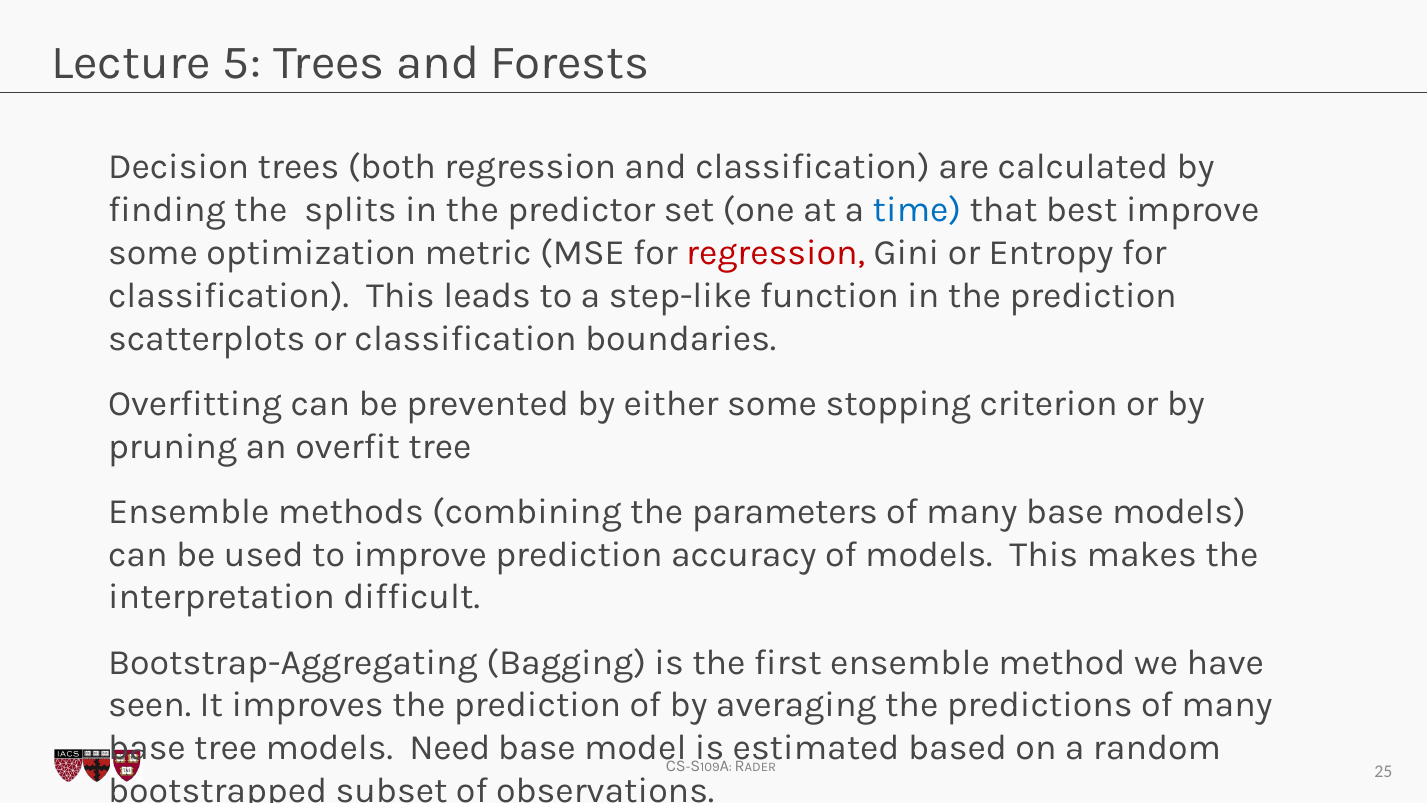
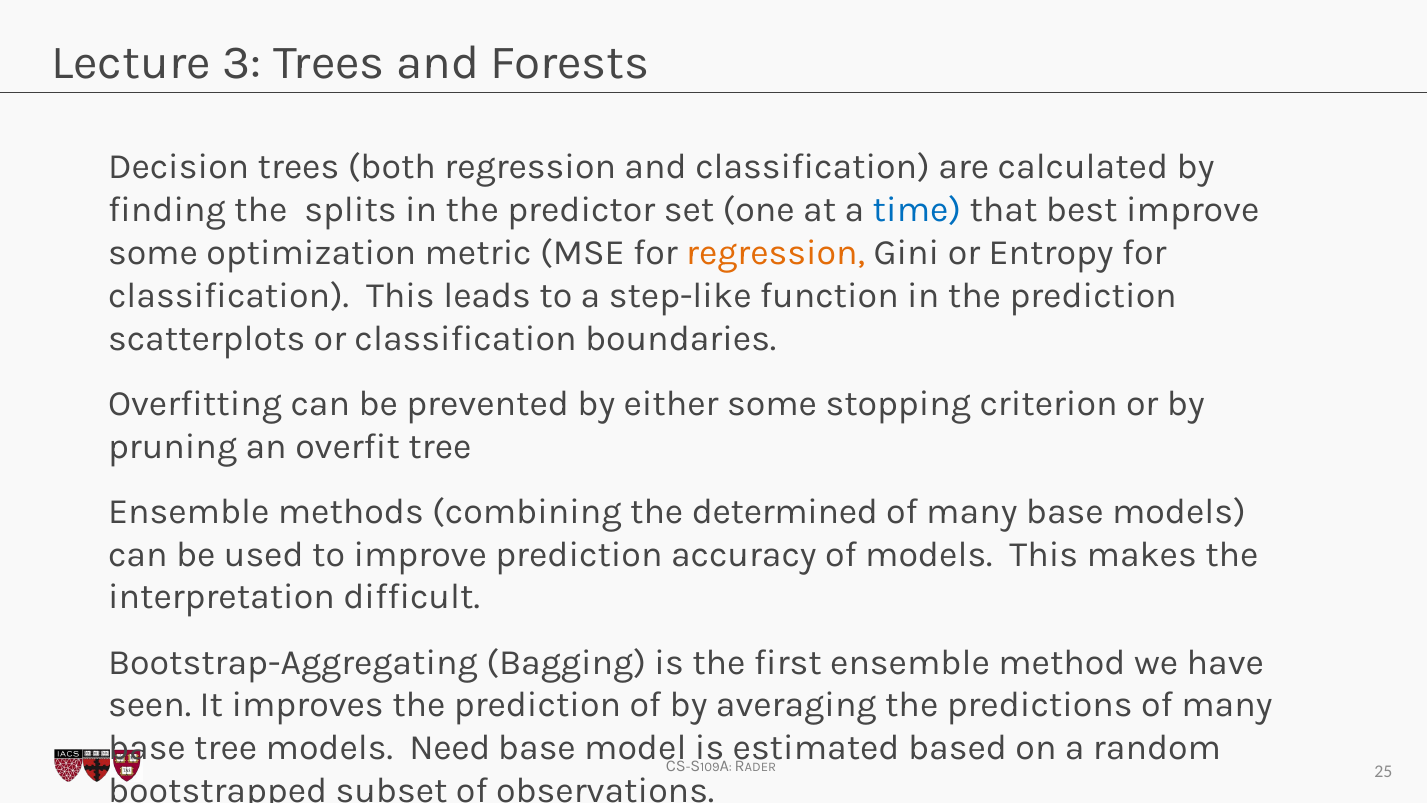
5: 5 -> 3 (242, 62)
regression colour: red -> orange (776, 253)
parameters: parameters -> determined (785, 511)
